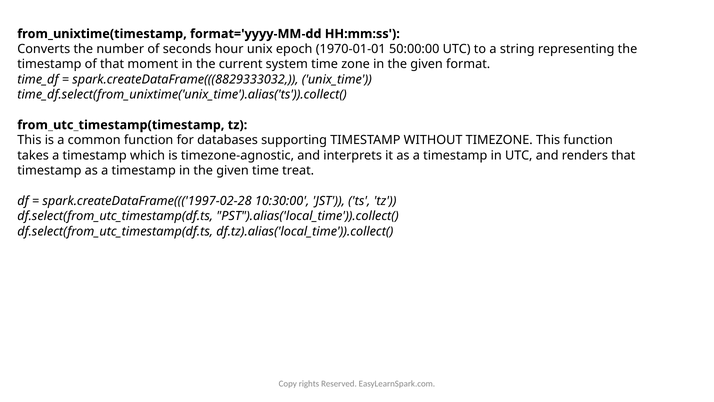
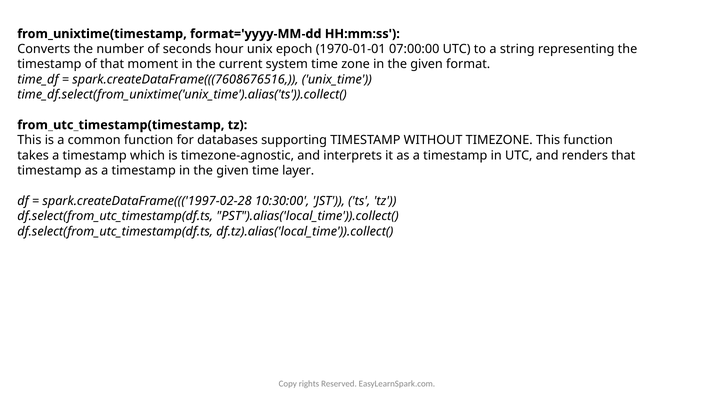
50:00:00: 50:00:00 -> 07:00:00 (414, 49)
spark.createDataFrame(((8829333032: spark.createDataFrame(((8829333032 -> spark.createDataFrame(((7608676516 (185, 79)
treat: treat -> layer (298, 170)
